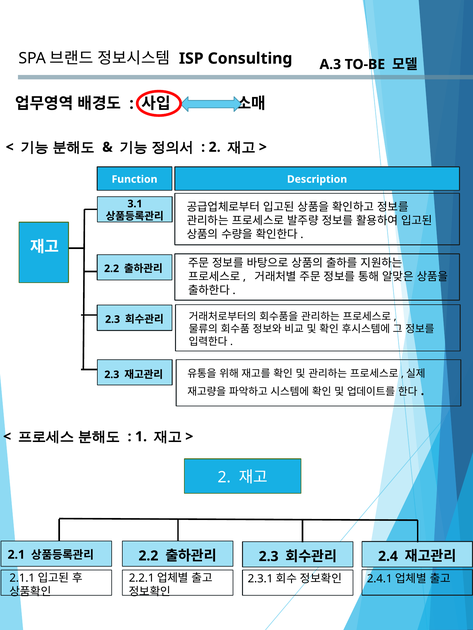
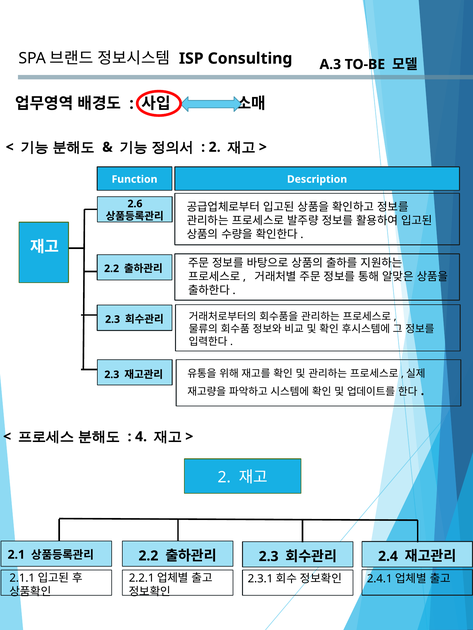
3.1: 3.1 -> 2.6 (135, 204)
1: 1 -> 4 (141, 437)
